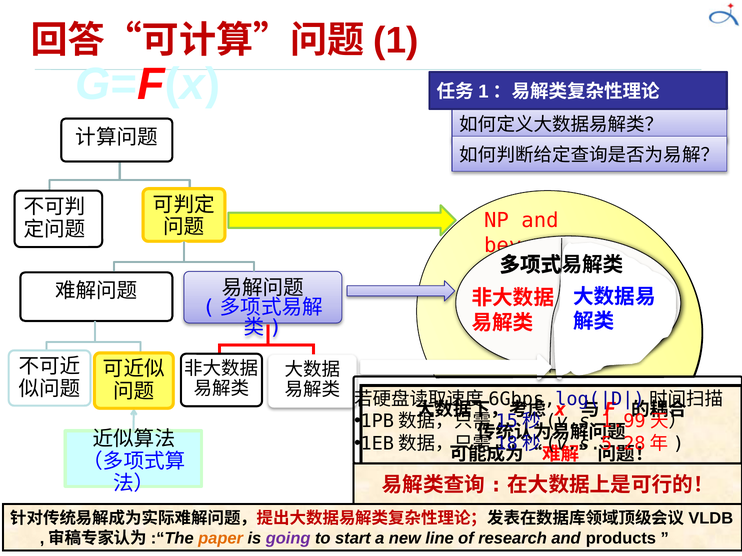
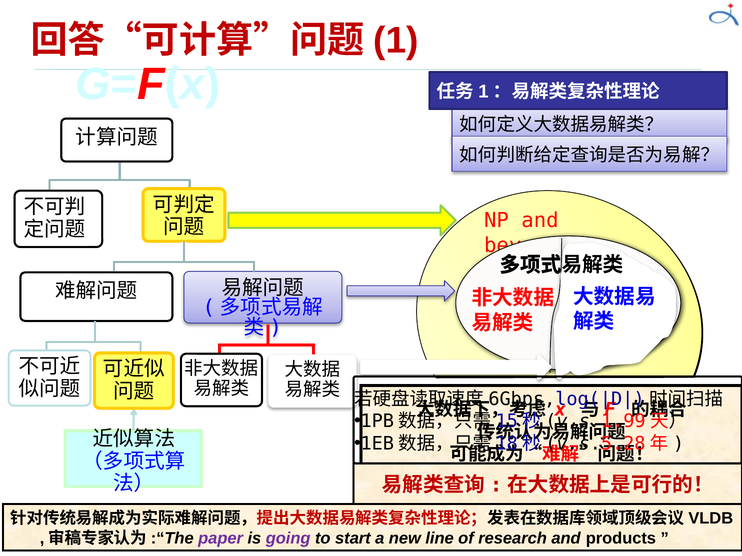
paper colour: orange -> purple (221, 539)
